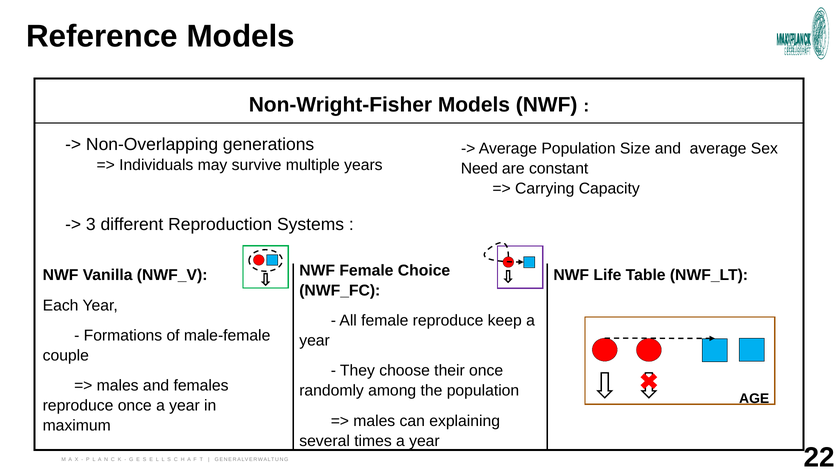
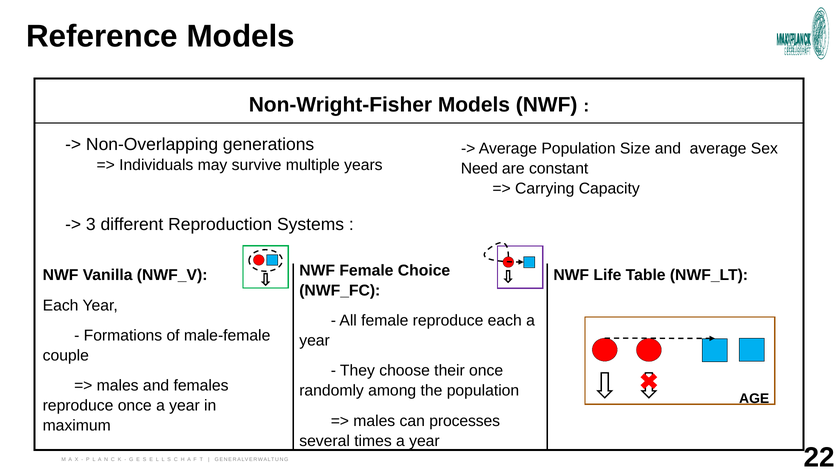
reproduce keep: keep -> each (505, 321)
explaining: explaining -> processes (465, 421)
